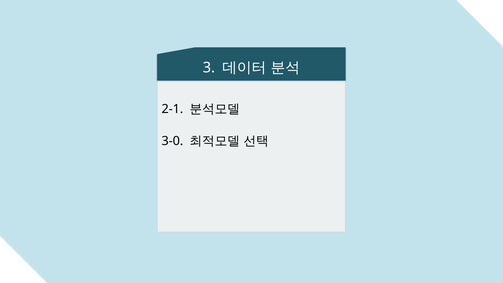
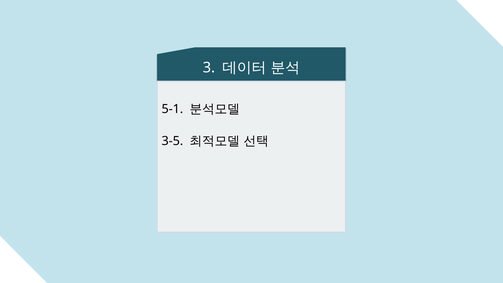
2-1: 2-1 -> 5-1 (172, 109)
3-0: 3-0 -> 3-5 (172, 141)
